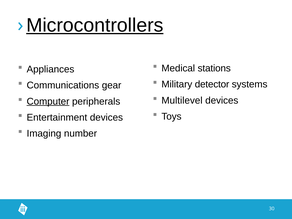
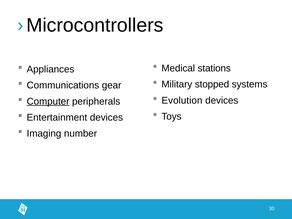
Microcontrollers underline: present -> none (95, 25)
detector: detector -> stopped (212, 84)
Multilevel: Multilevel -> Evolution (182, 100)
